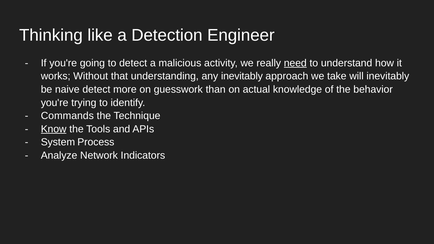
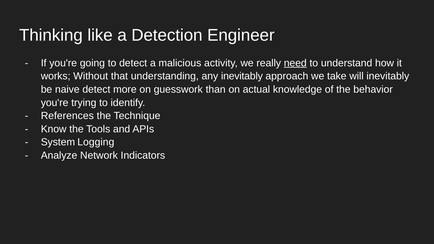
Commands: Commands -> References (67, 116)
Know underline: present -> none (54, 129)
Process: Process -> Logging (96, 142)
